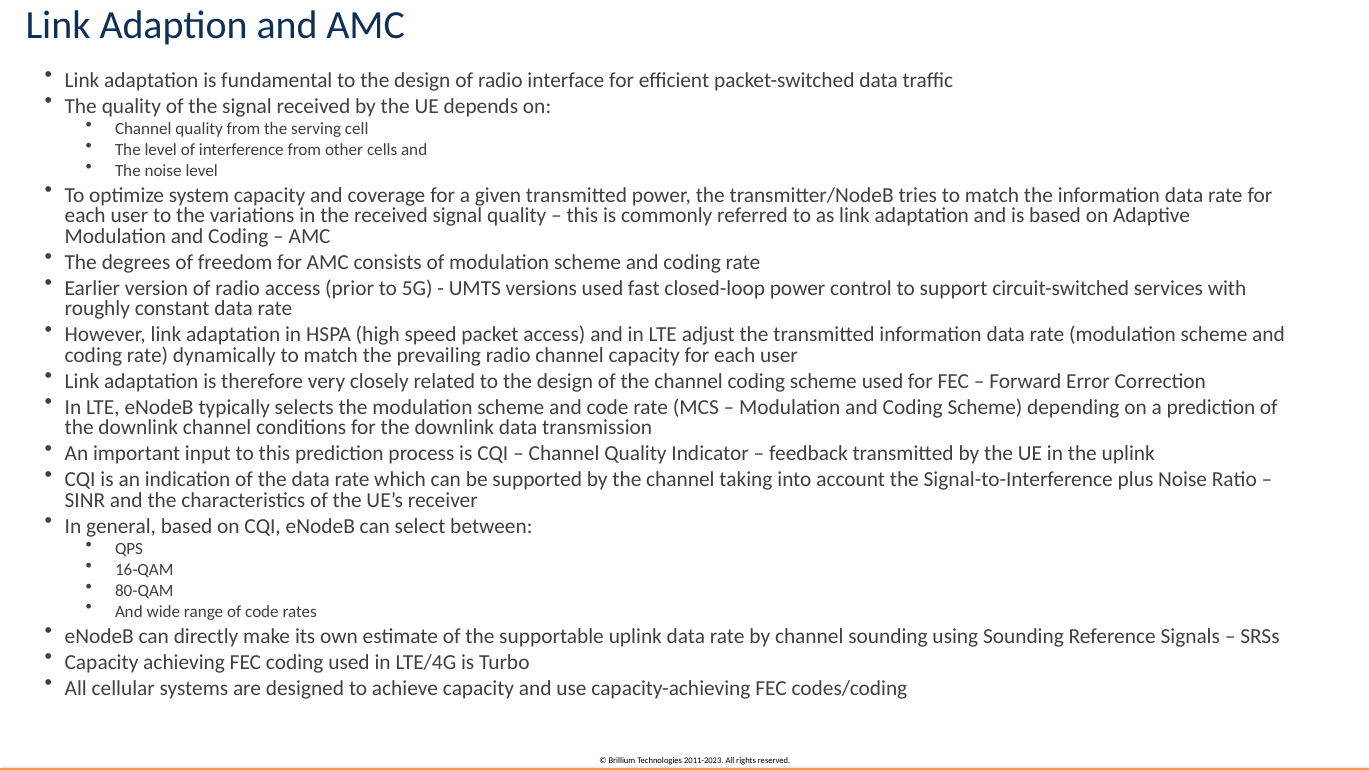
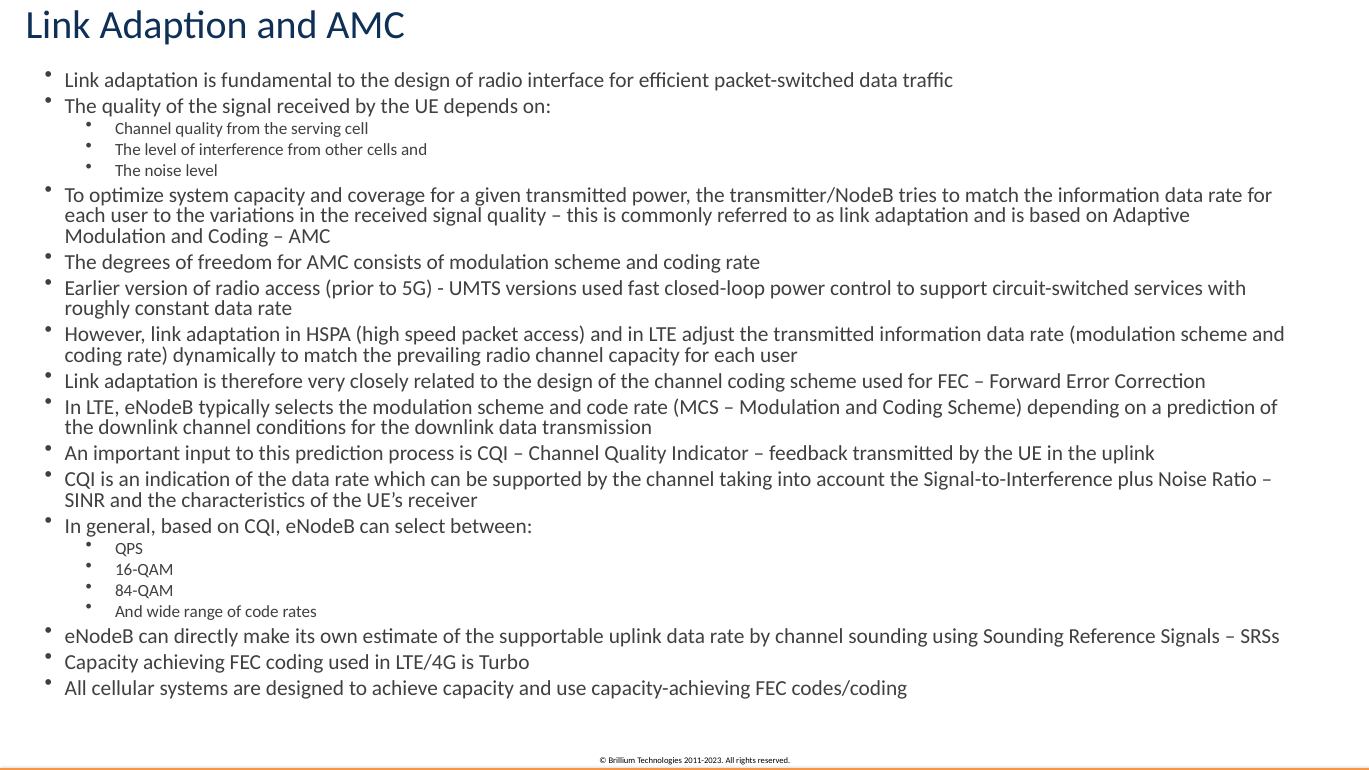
80-QAM: 80-QAM -> 84-QAM (144, 591)
